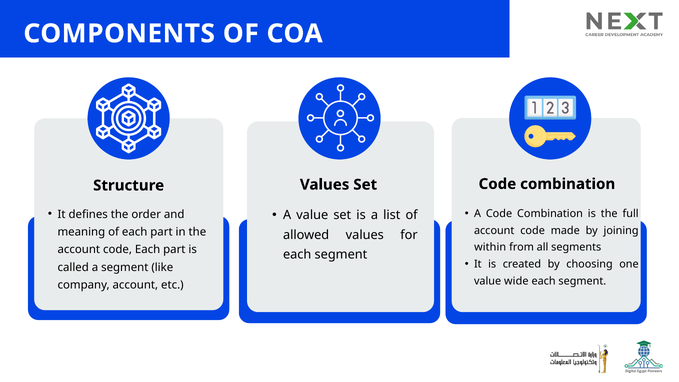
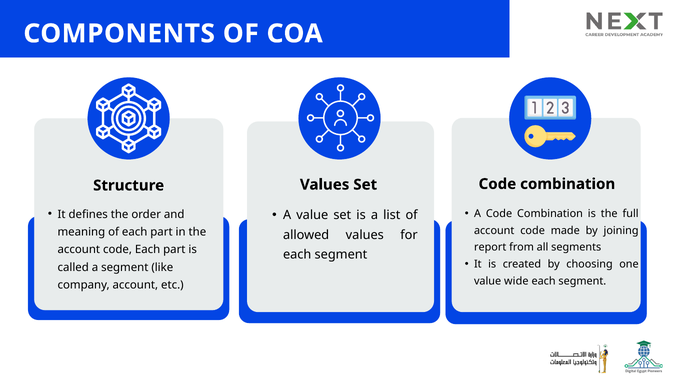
within: within -> report (490, 247)
